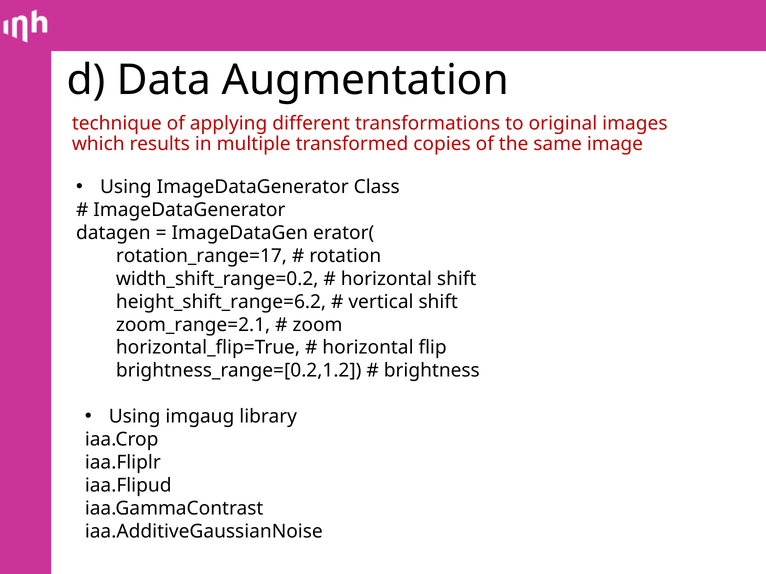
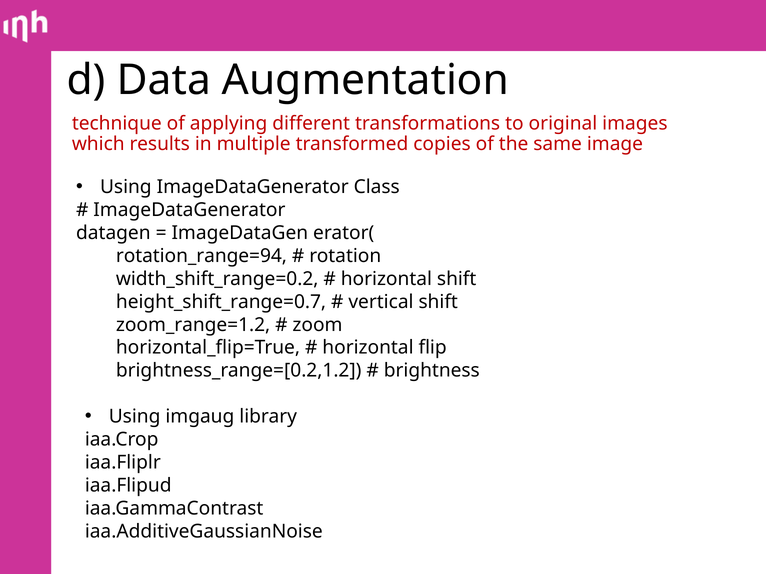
rotation_range=17: rotation_range=17 -> rotation_range=94 (201, 256)
height_shift_range=6.2: height_shift_range=6.2 -> height_shift_range=0.7 (221, 302)
zoom_range=2.1: zoom_range=2.1 -> zoom_range=1.2 (193, 325)
